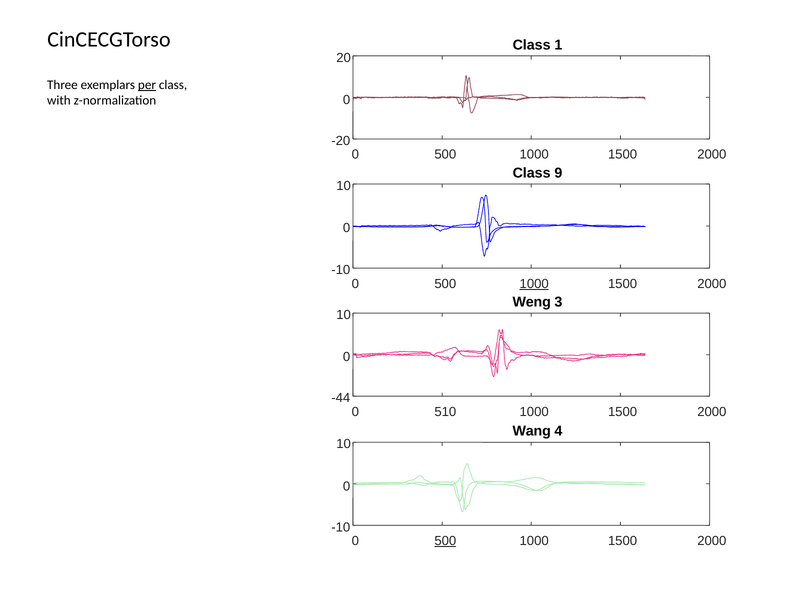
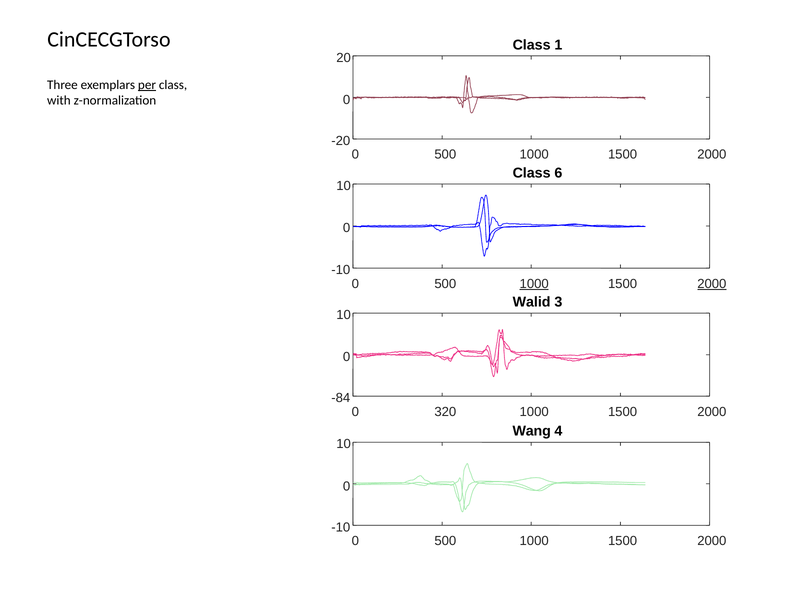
9: 9 -> 6 (558, 173)
2000 underline: none -> present (712, 284)
Weng: Weng -> Walid (532, 302)
-44: -44 -> -84 (341, 398)
510: 510 -> 320 (445, 412)
500 underline: present -> none (445, 541)
